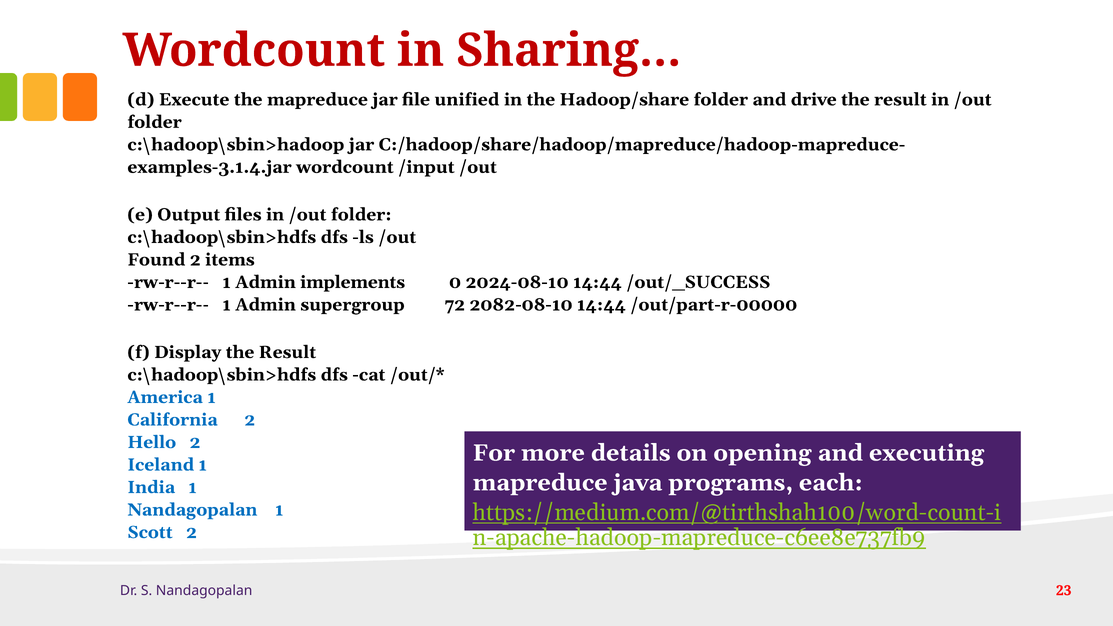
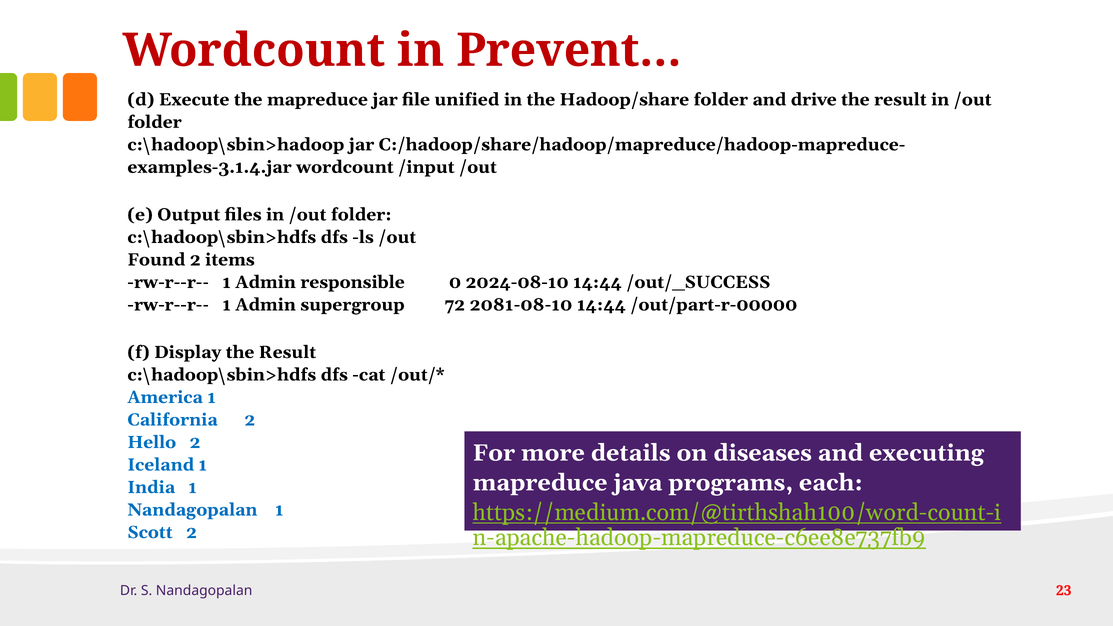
Sharing…: Sharing… -> Prevent… (569, 51)
implements: implements -> responsible (353, 282)
2082-08-10: 2082-08-10 -> 2081-08-10 (521, 305)
opening: opening -> diseases (763, 453)
